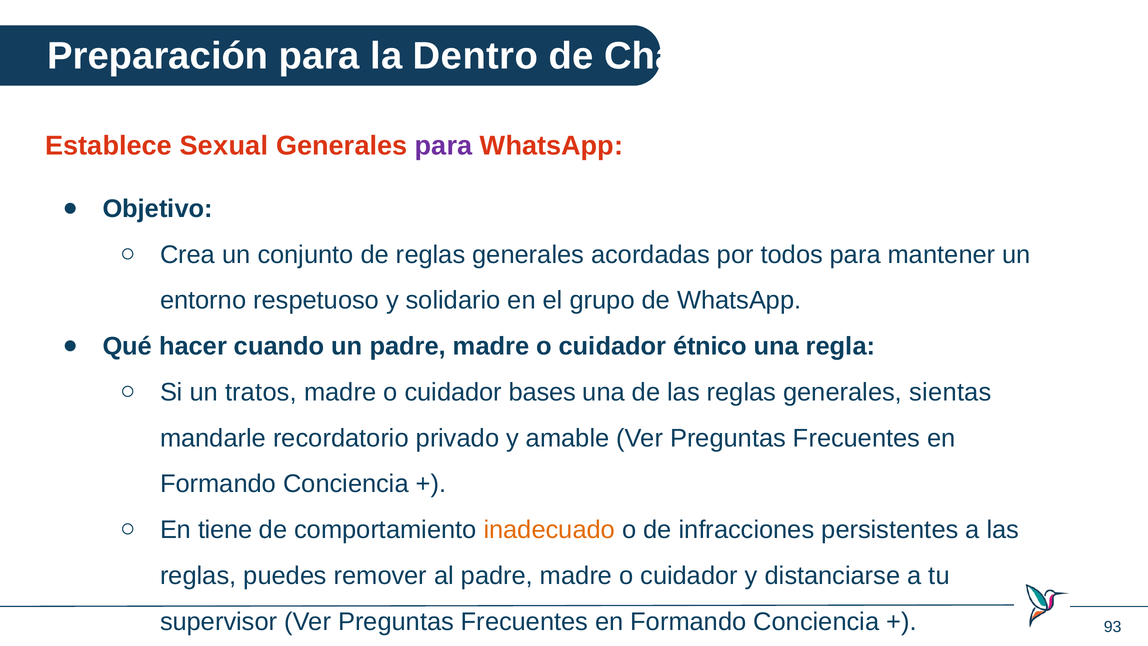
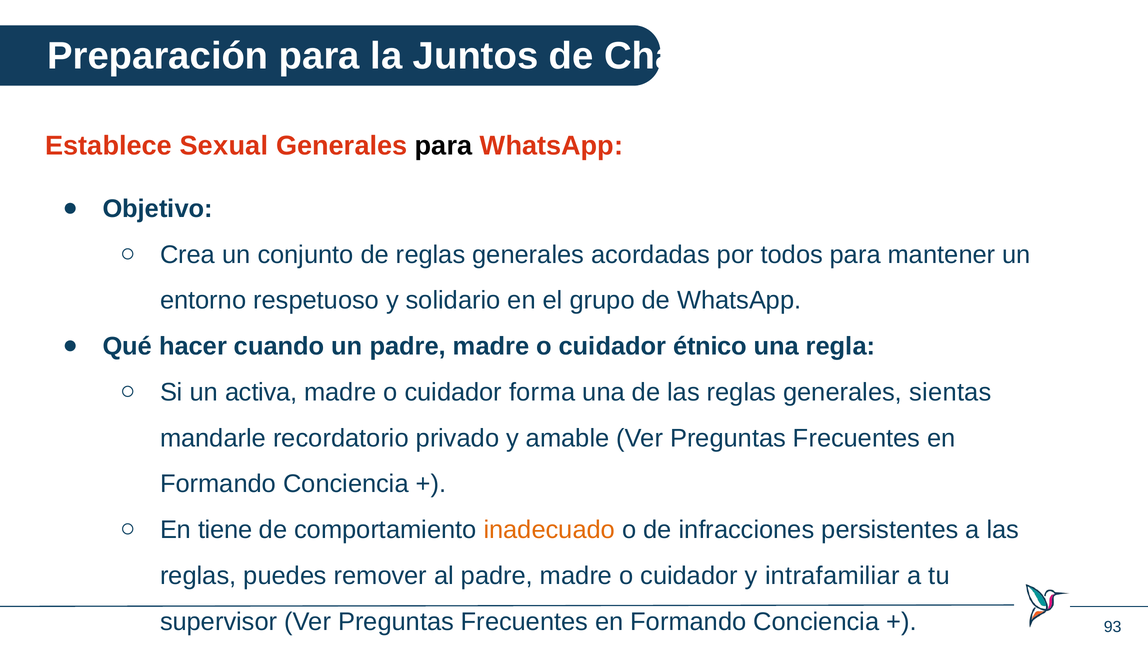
Dentro: Dentro -> Juntos (476, 56)
para colour: purple -> black (444, 146)
tratos: tratos -> activa (261, 392)
bases: bases -> forma (542, 392)
distanciarse: distanciarse -> intrafamiliar (832, 576)
